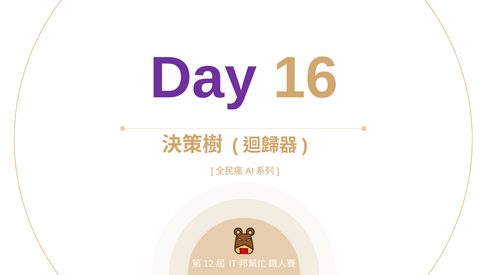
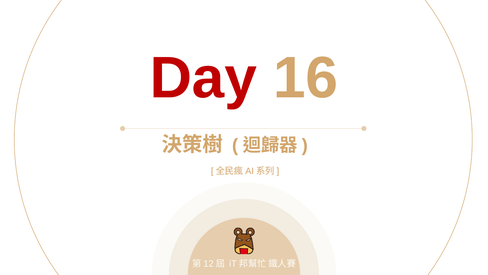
Day colour: purple -> red (203, 78)
